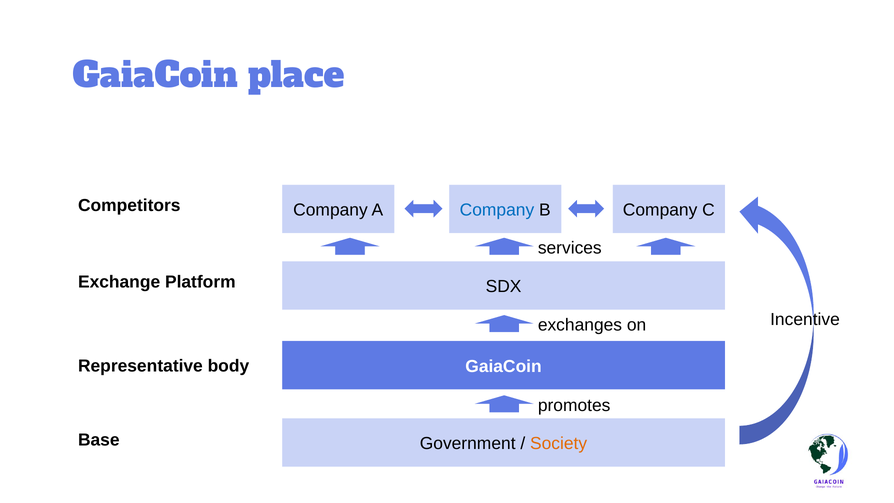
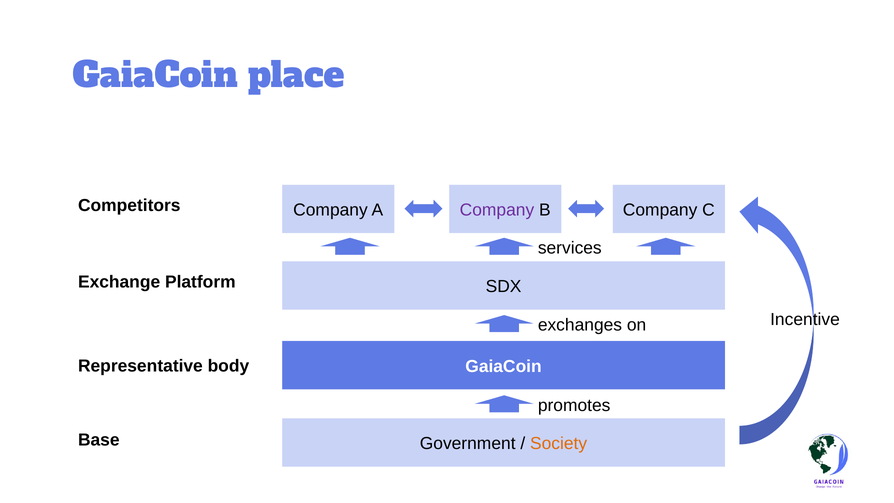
Company colour: blue -> purple (497, 210)
